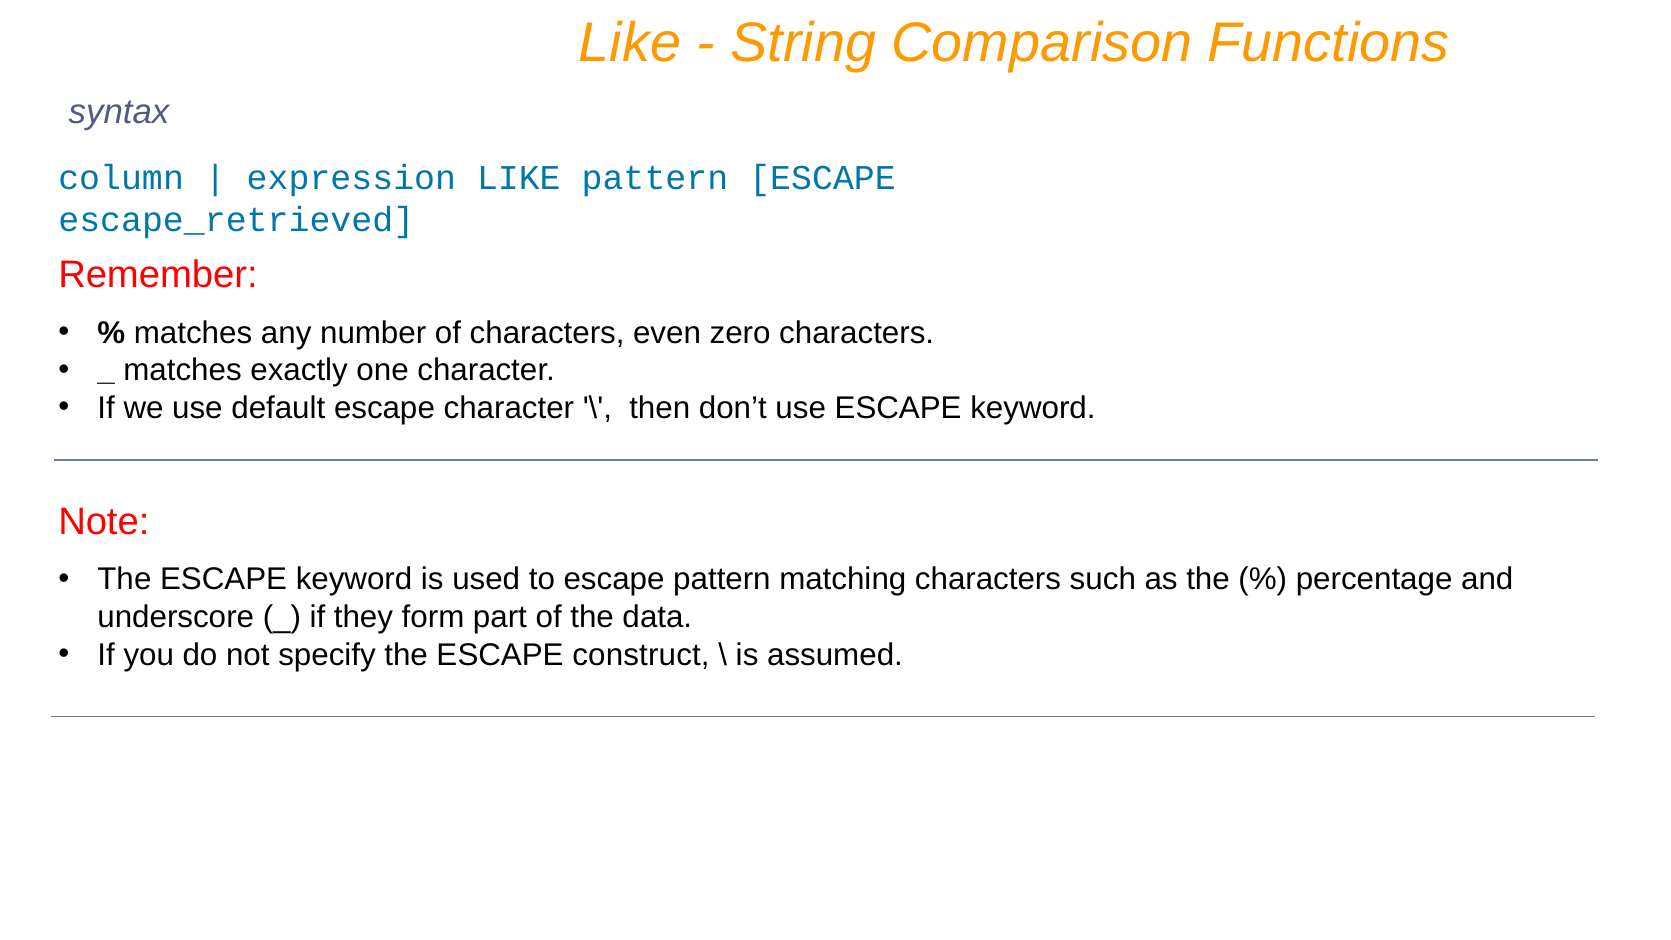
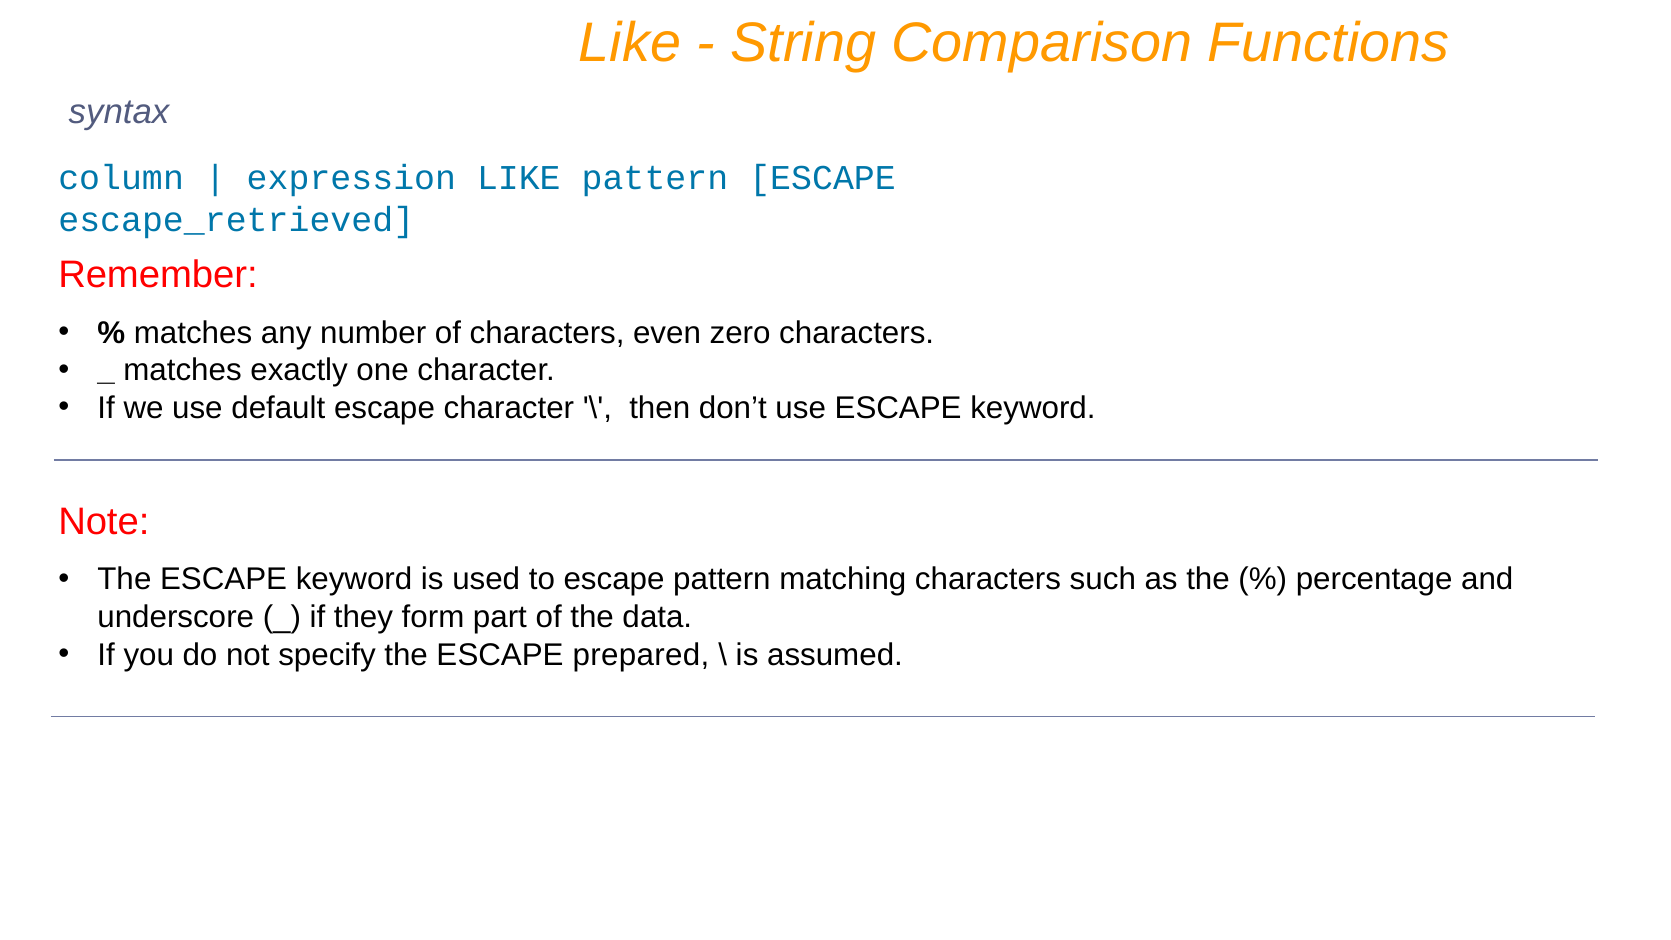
construct: construct -> prepared (641, 655)
